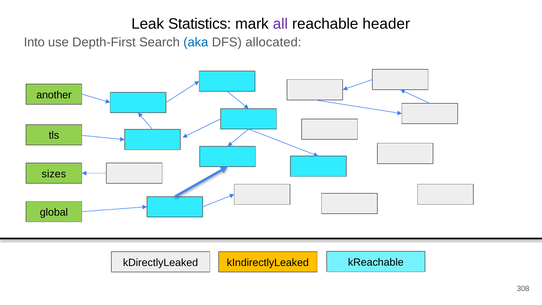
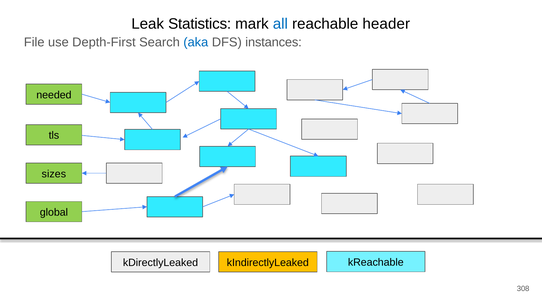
all colour: purple -> blue (280, 24)
Into: Into -> File (34, 42)
allocated: allocated -> instances (274, 42)
another: another -> needed (54, 95)
